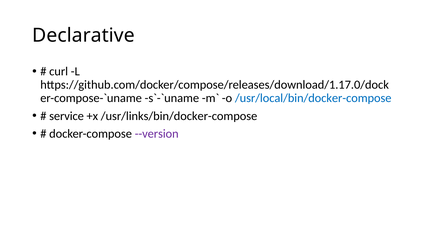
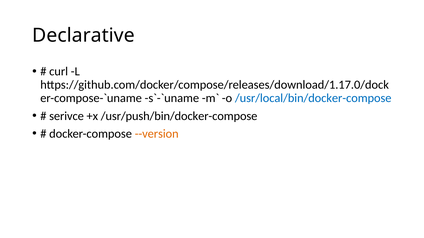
service: service -> serivce (67, 116)
/usr/links/bin/docker-compose: /usr/links/bin/docker-compose -> /usr/push/bin/docker-compose (179, 116)
--version colour: purple -> orange (157, 134)
